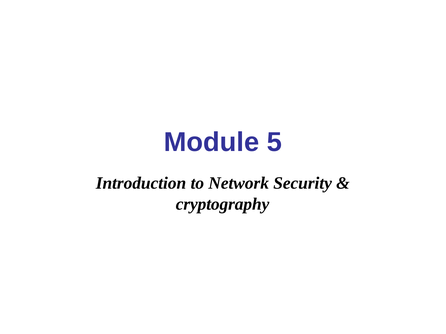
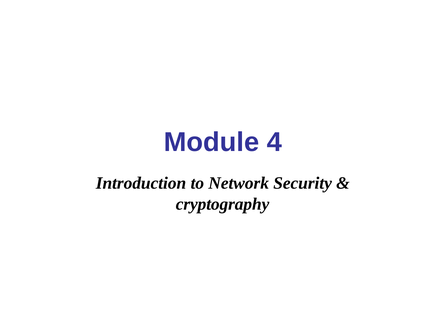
5: 5 -> 4 (275, 142)
